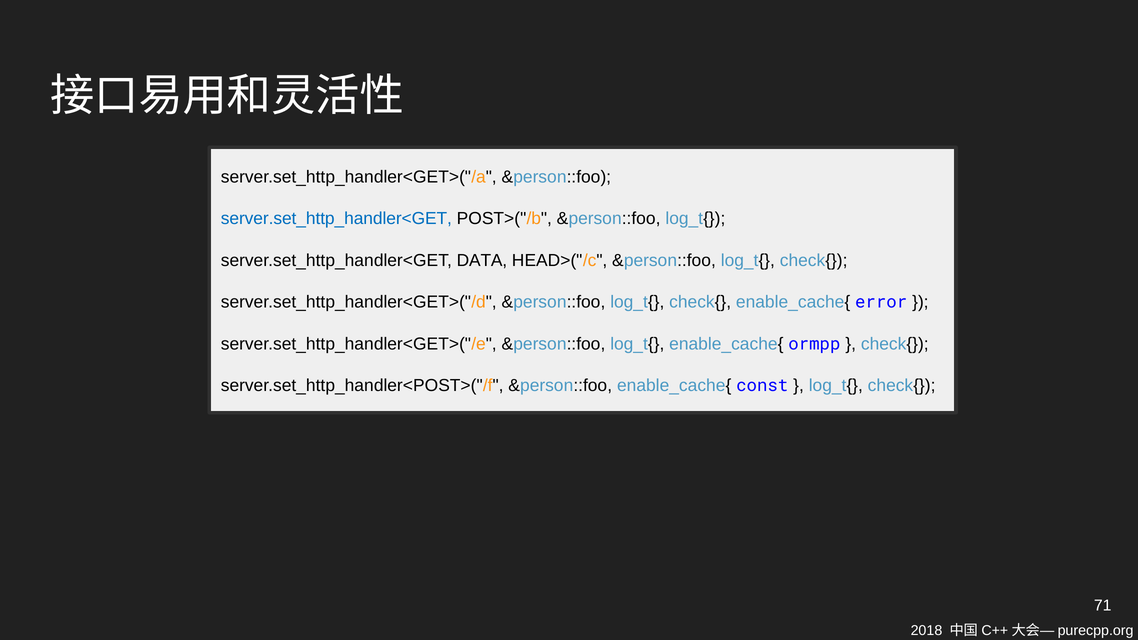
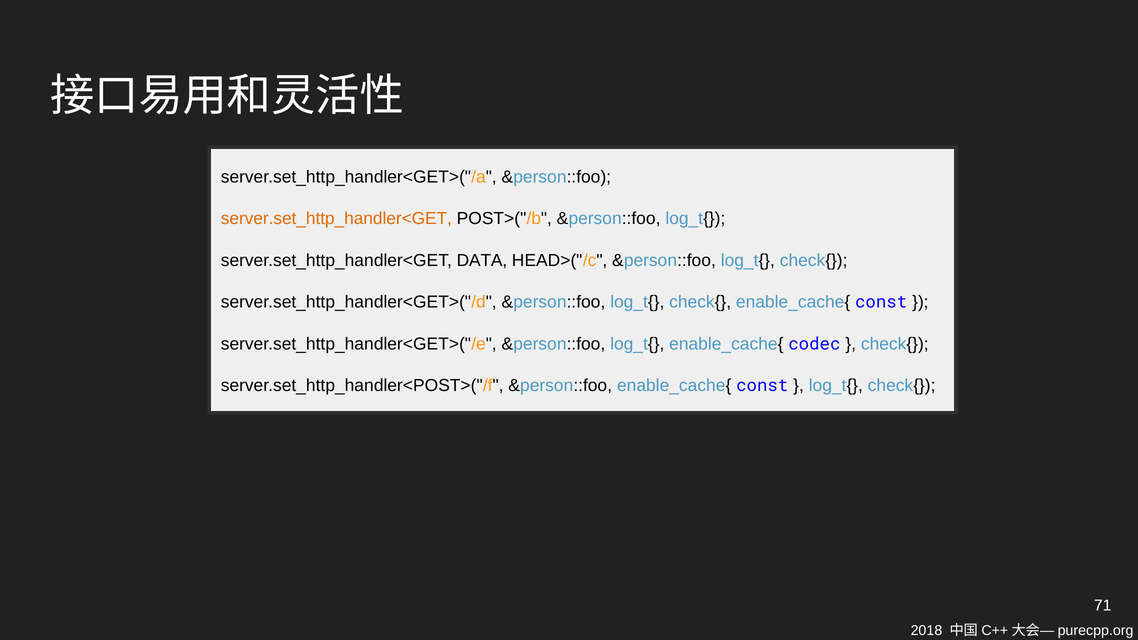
server.set_http_handler<GET colour: blue -> orange (336, 219)
check{ enable_cache{ error: error -> const (881, 302)
ormpp: ormpp -> codec (814, 344)
